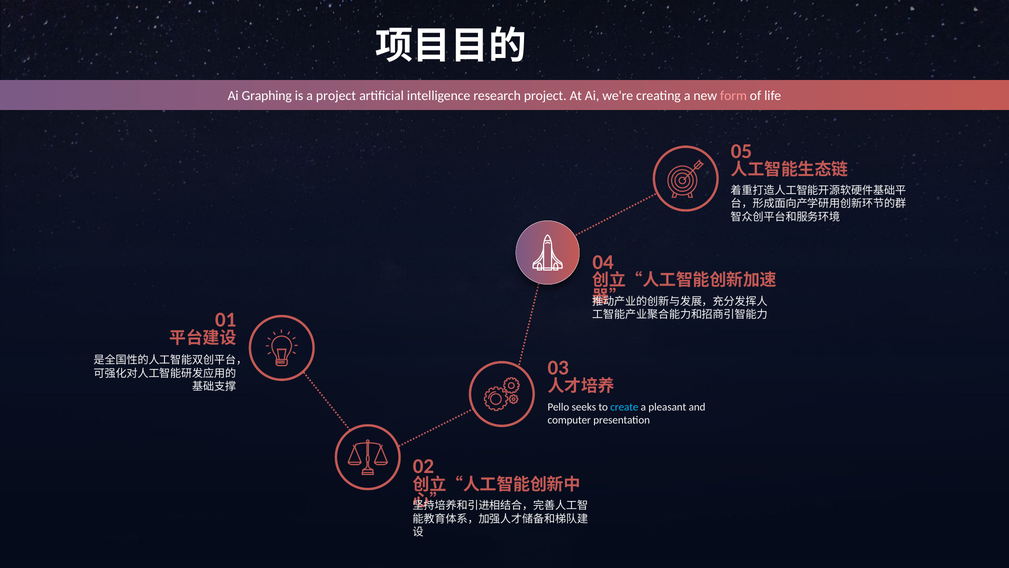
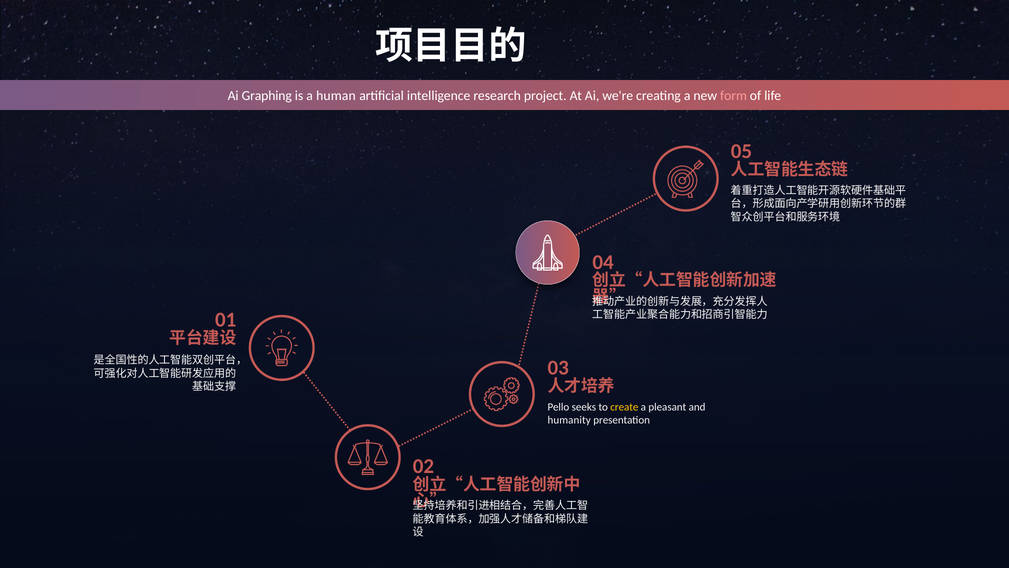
a project: project -> human (336, 96)
create colour: light blue -> yellow (624, 407)
computer: computer -> humanity (569, 420)
